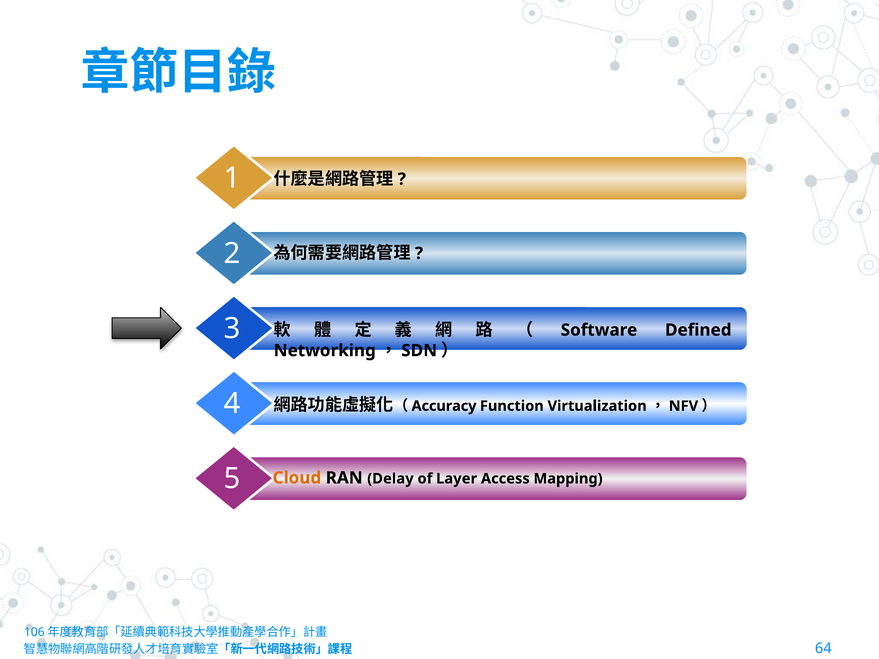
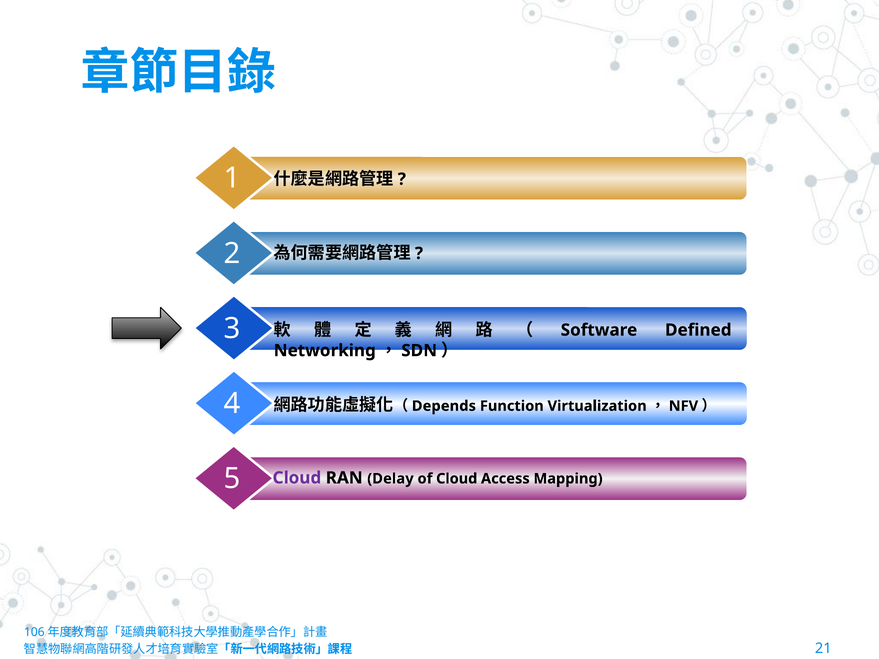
Accuracy: Accuracy -> Depends (444, 406)
Cloud colour: orange -> purple (297, 478)
of Layer: Layer -> Cloud (457, 479)
64: 64 -> 21 (823, 649)
